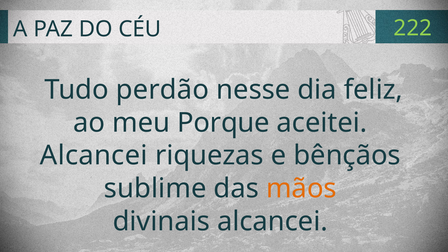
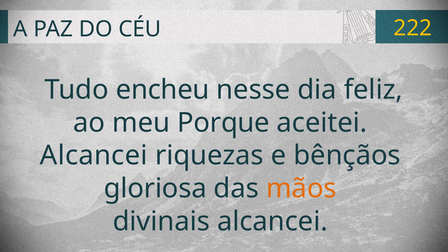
222 colour: light green -> yellow (413, 28)
perdão: perdão -> encheu (163, 90)
sublime: sublime -> gloriosa (155, 188)
